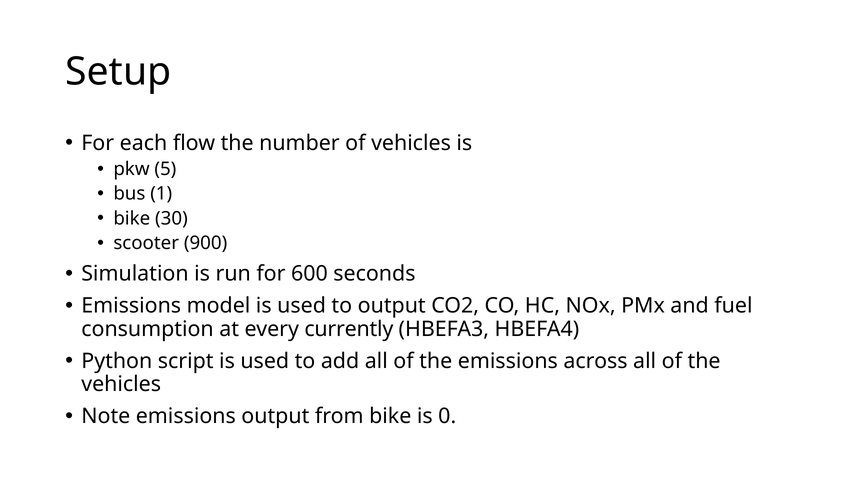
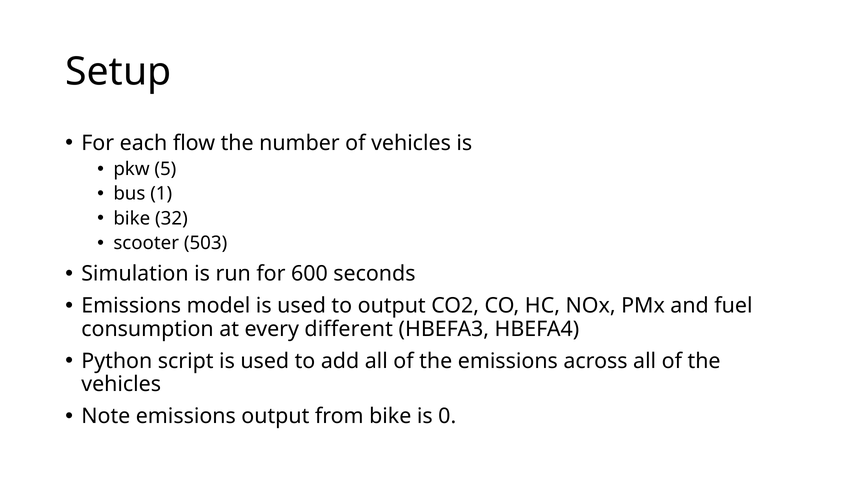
30: 30 -> 32 (171, 218)
900: 900 -> 503 (206, 243)
currently: currently -> different (349, 329)
